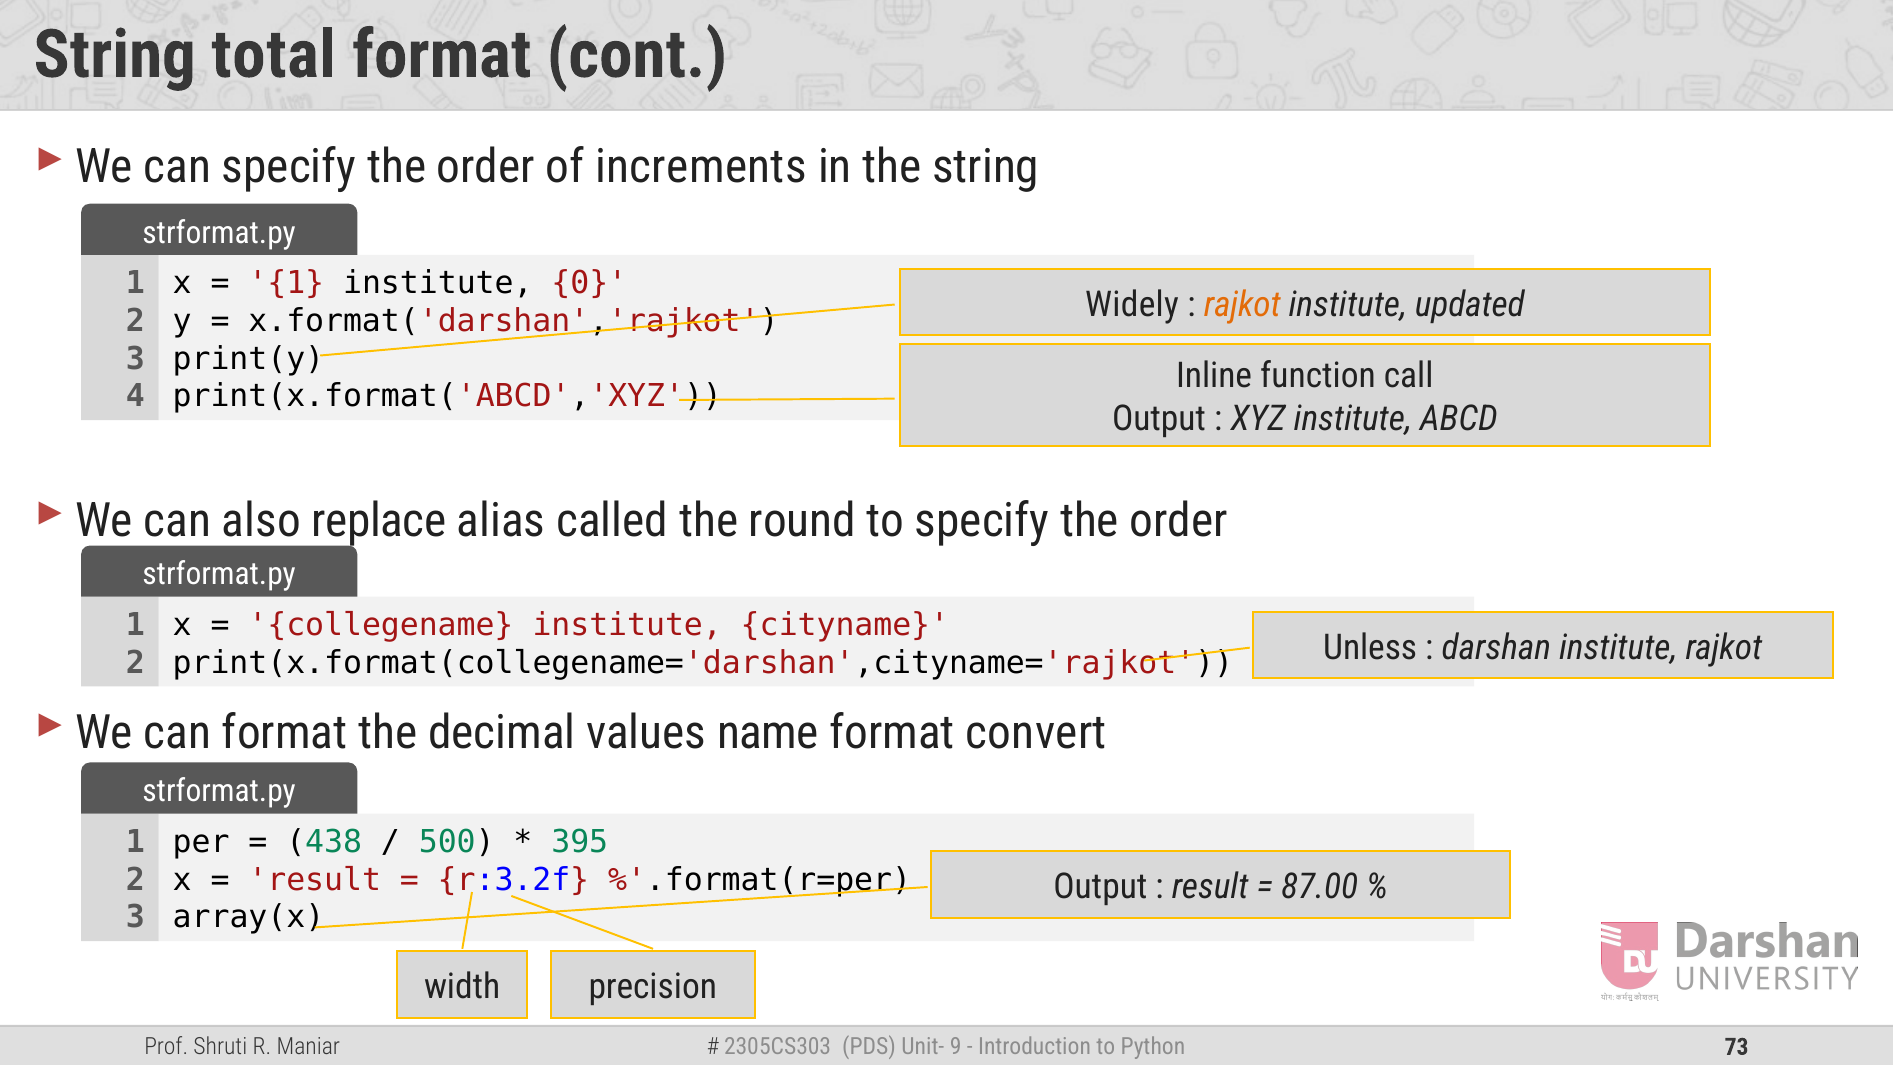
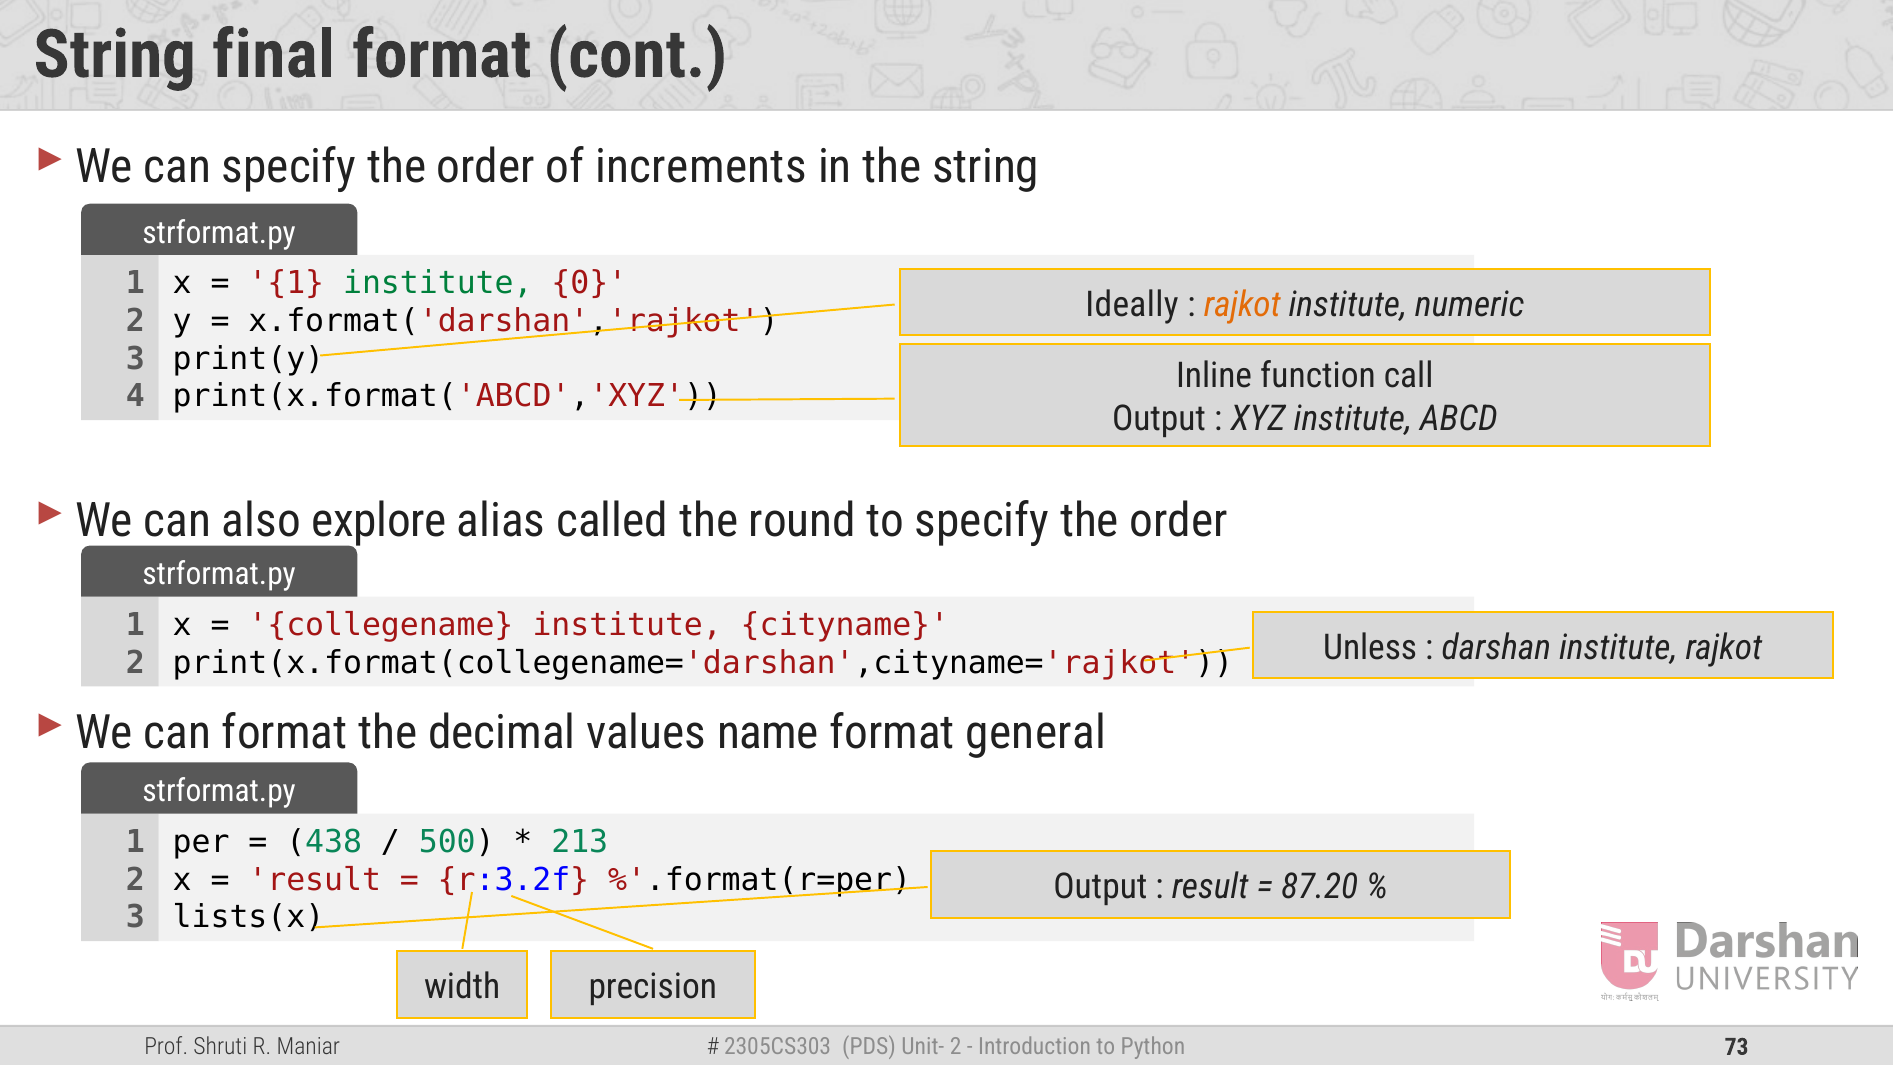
total: total -> final (274, 55)
institute colour: black -> green (438, 283)
Widely: Widely -> Ideally (1132, 304)
updated: updated -> numeric (1470, 304)
replace: replace -> explore (379, 521)
convert: convert -> general (1036, 733)
395: 395 -> 213 (580, 842)
87.00: 87.00 -> 87.20 (1320, 887)
array(x: array(x -> lists(x (248, 917)
9: 9 -> 2 (956, 1047)
